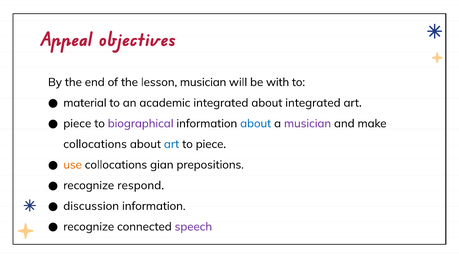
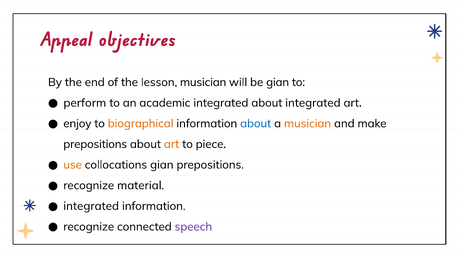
be with: with -> gian (278, 82)
material: material -> perform (85, 103)
piece: piece -> enjoy (77, 124)
biographical colour: purple -> orange (141, 124)
musician colour: purple -> orange (308, 124)
collocations: collocations -> prepositions (95, 144)
art colour: blue -> orange (172, 144)
respond: respond -> material (141, 186)
discussion: discussion -> integrated (91, 206)
